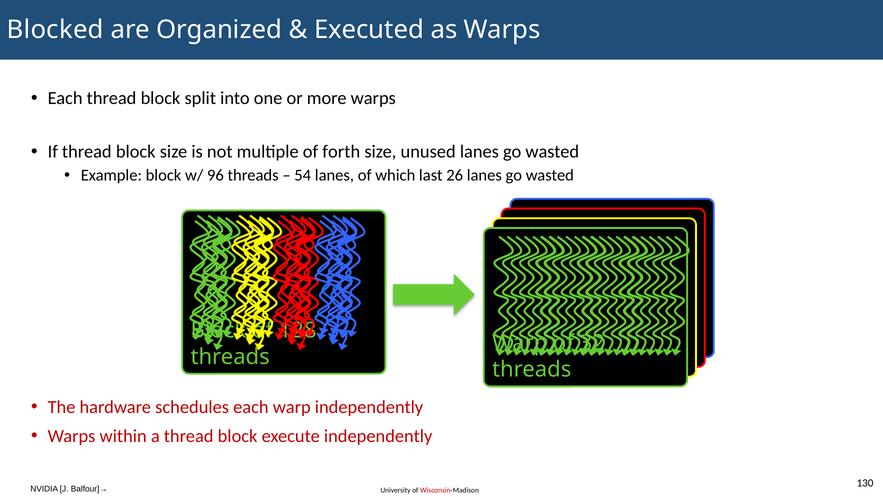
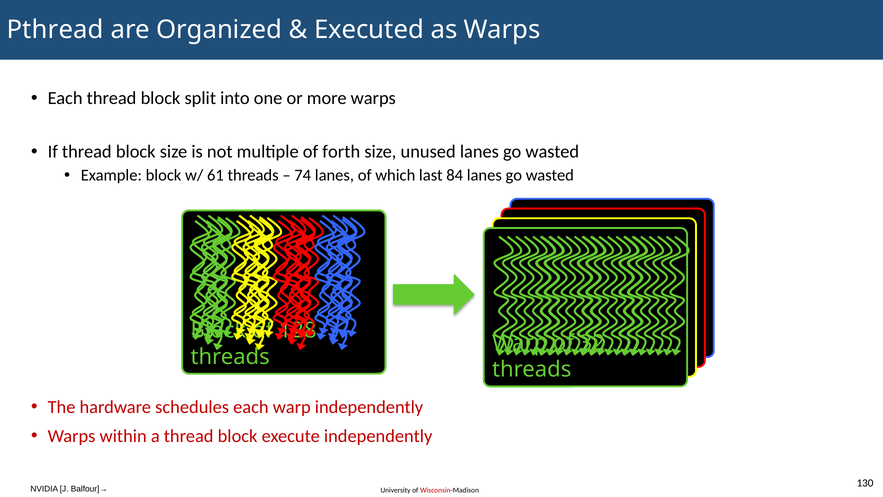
Blocked: Blocked -> Pthread (55, 30)
96: 96 -> 61 (215, 175)
54: 54 -> 74 (303, 175)
26: 26 -> 84 (455, 175)
